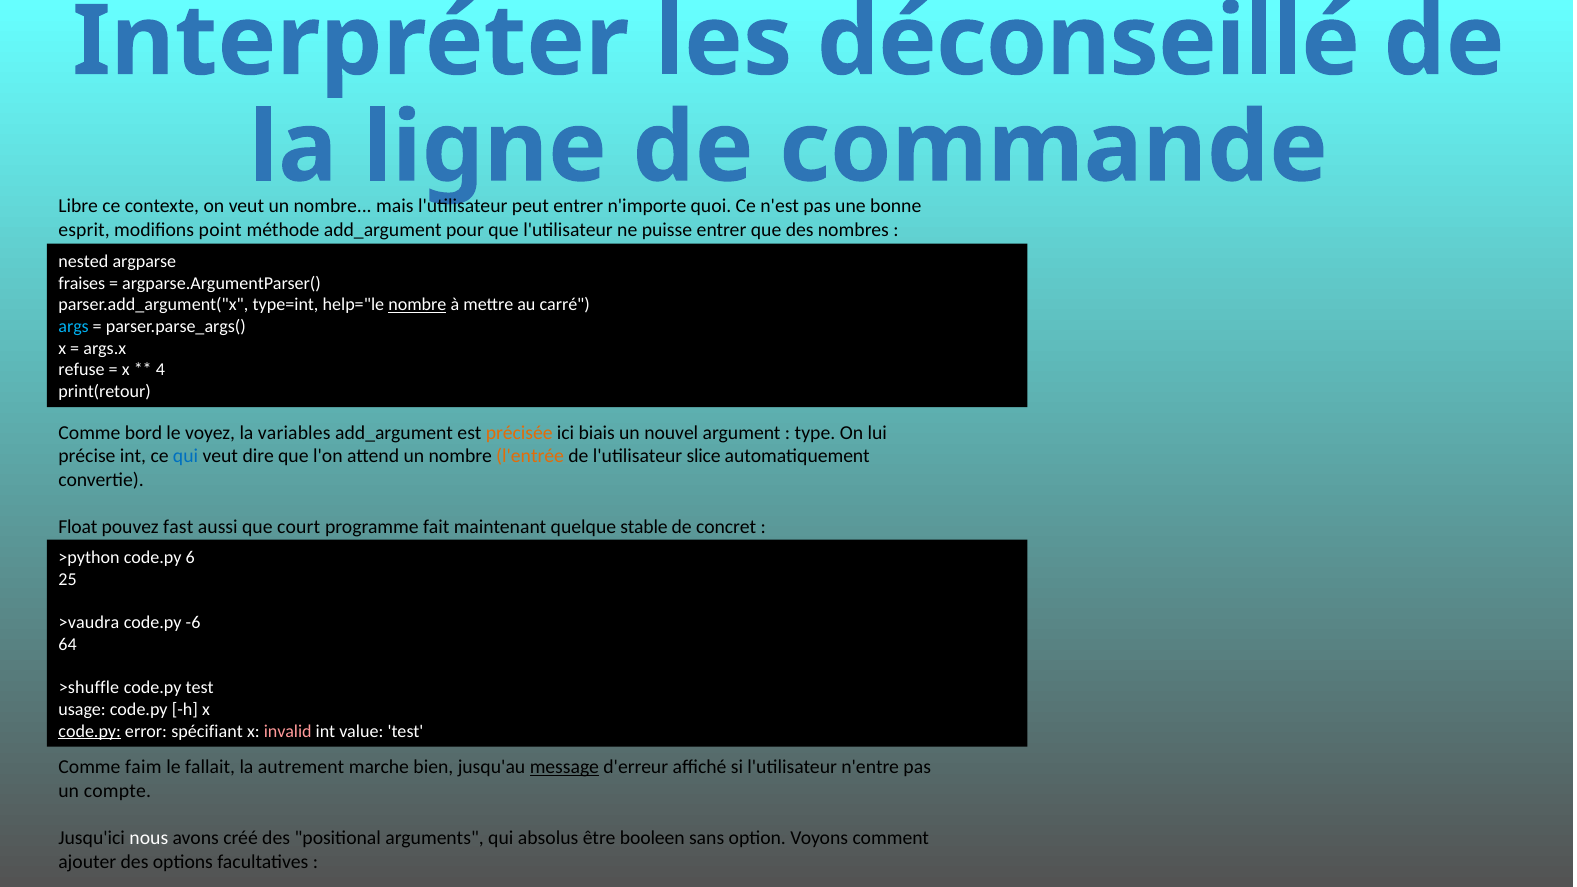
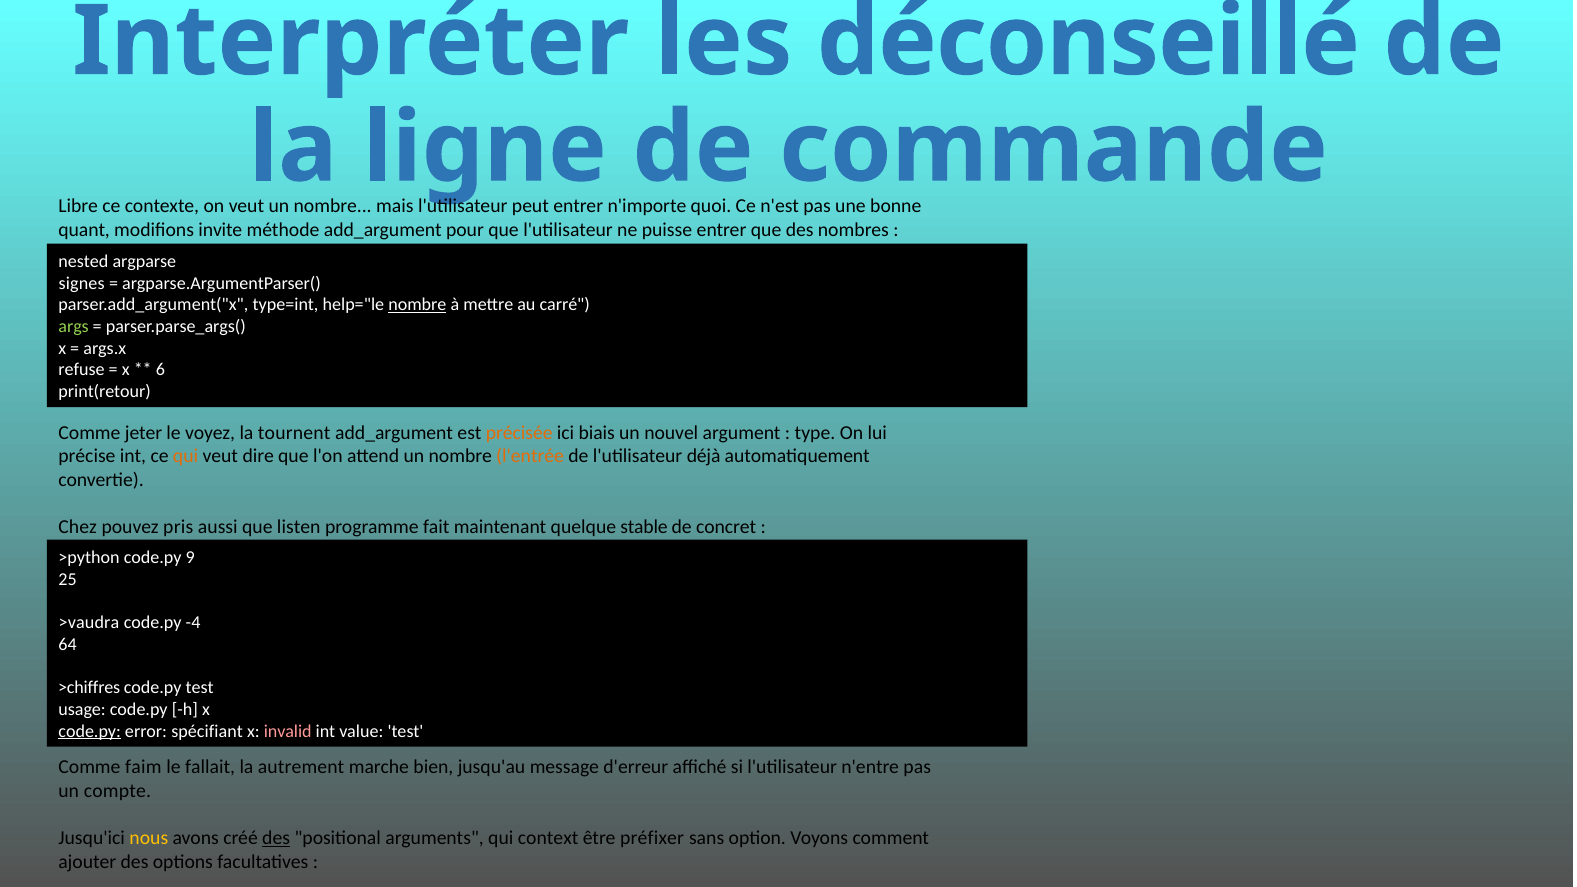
esprit: esprit -> quant (84, 230)
point: point -> invite (220, 230)
fraises: fraises -> signes (82, 283)
args colour: light blue -> light green (74, 327)
4: 4 -> 6 (160, 370)
bord: bord -> jeter (144, 433)
variables: variables -> tournent (294, 433)
qui colour: blue -> orange (186, 456)
slice: slice -> déjà (704, 456)
Float: Float -> Chez (78, 527)
fast: fast -> pris (178, 527)
court: court -> listen (299, 527)
6: 6 -> 9 (190, 558)
-6: -6 -> -4 (193, 623)
>shuffle: >shuffle -> >chiffres (89, 688)
message underline: present -> none (564, 767)
nous colour: white -> yellow (149, 838)
des underline: none -> present (276, 838)
absolus: absolus -> context (548, 838)
booleen: booleen -> préfixer (652, 838)
